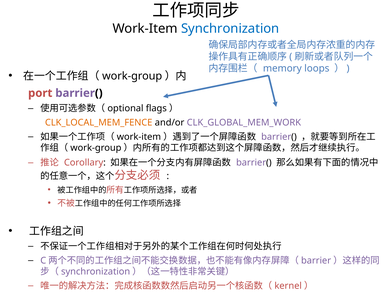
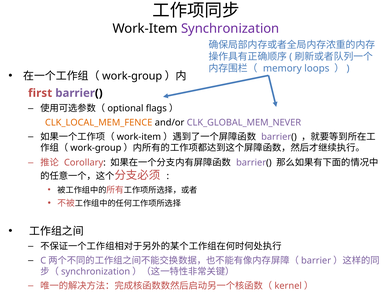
Synchronization colour: blue -> purple (230, 29)
port: port -> first (40, 93)
CLK_GLOBAL_MEM_WORK: CLK_GLOBAL_MEM_WORK -> CLK_GLOBAL_MEM_NEVER (244, 123)
